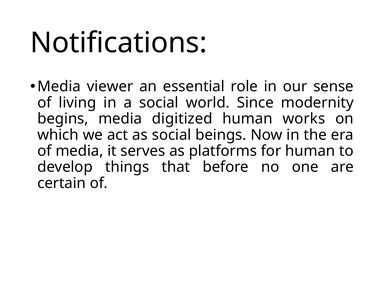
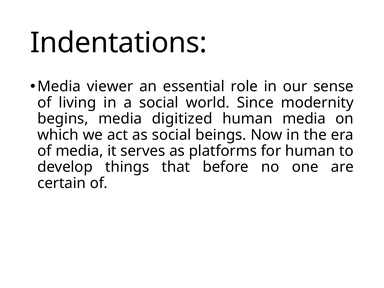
Notifications: Notifications -> Indentations (119, 43)
human works: works -> media (304, 119)
